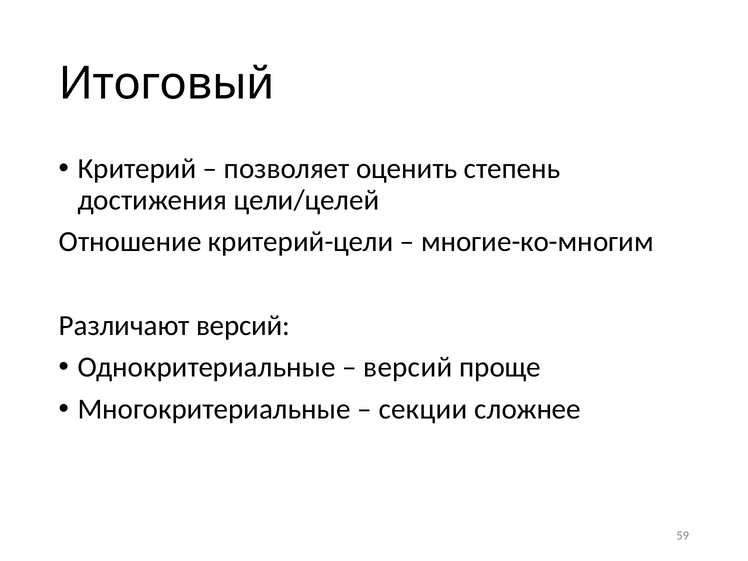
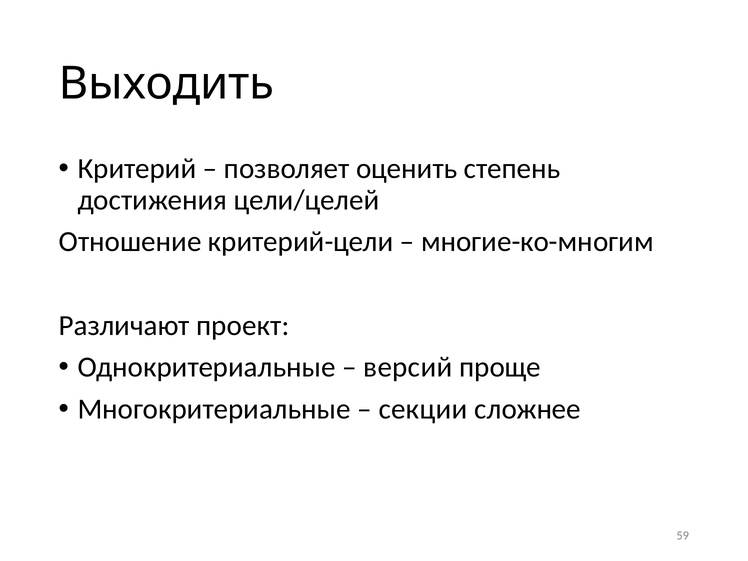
Итоговый: Итоговый -> Выходить (167, 84)
Различают версий: версий -> проект (243, 325)
